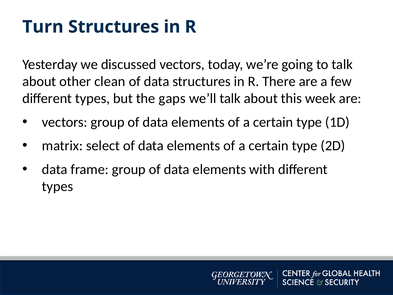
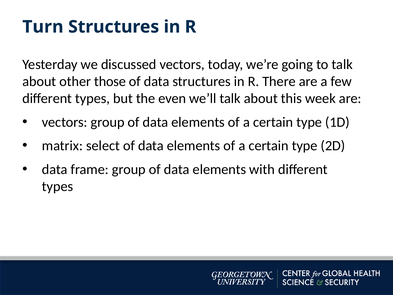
clean: clean -> those (110, 81)
gaps: gaps -> even (172, 98)
